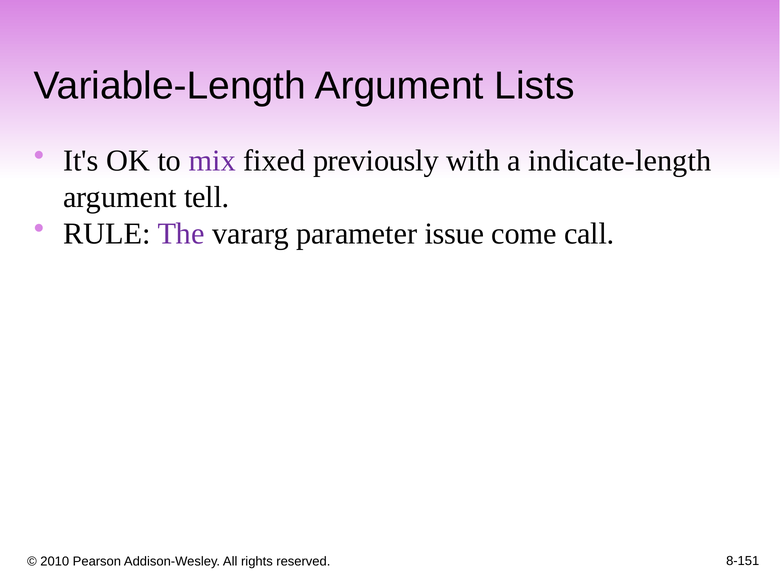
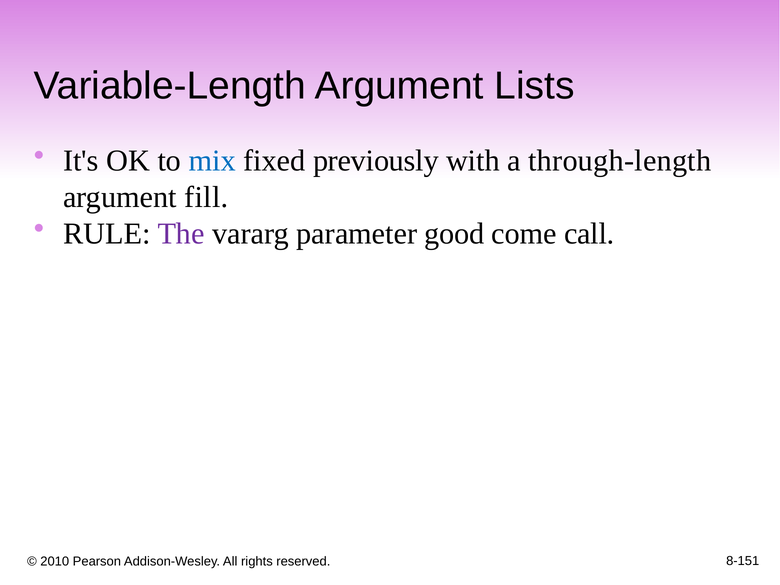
mix colour: purple -> blue (212, 161)
indicate-length: indicate-length -> through-length (620, 161)
tell: tell -> fill (206, 197)
issue: issue -> good (454, 234)
